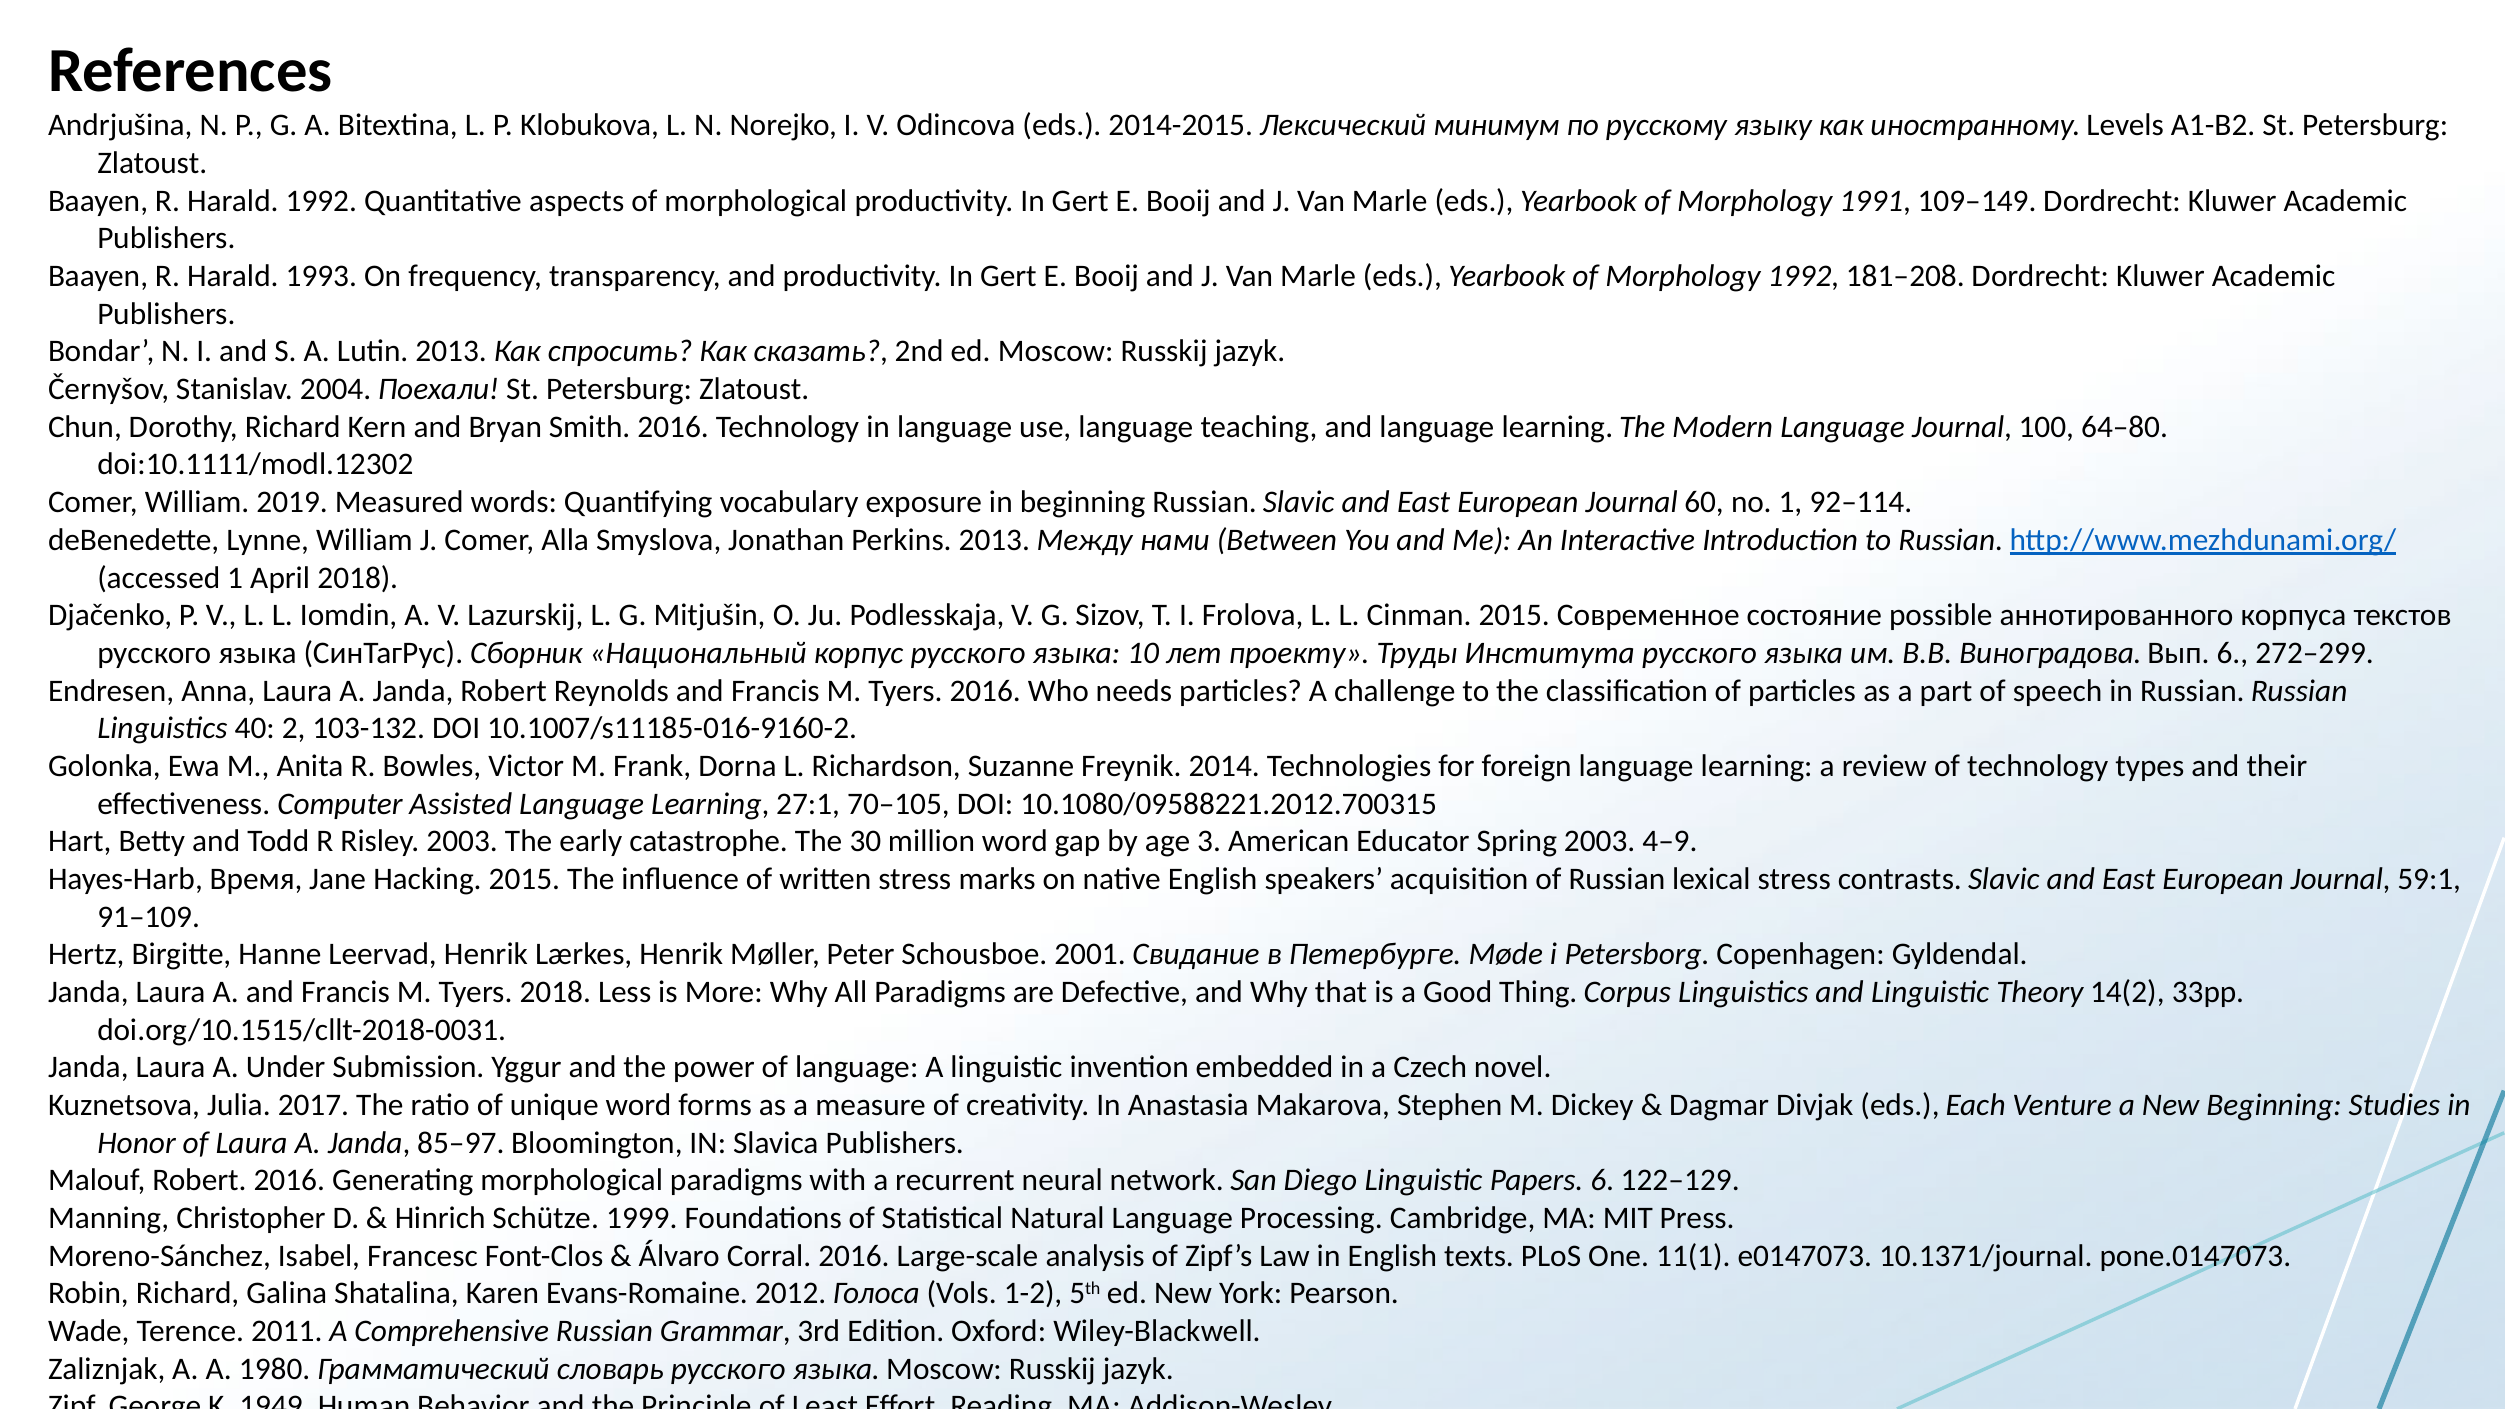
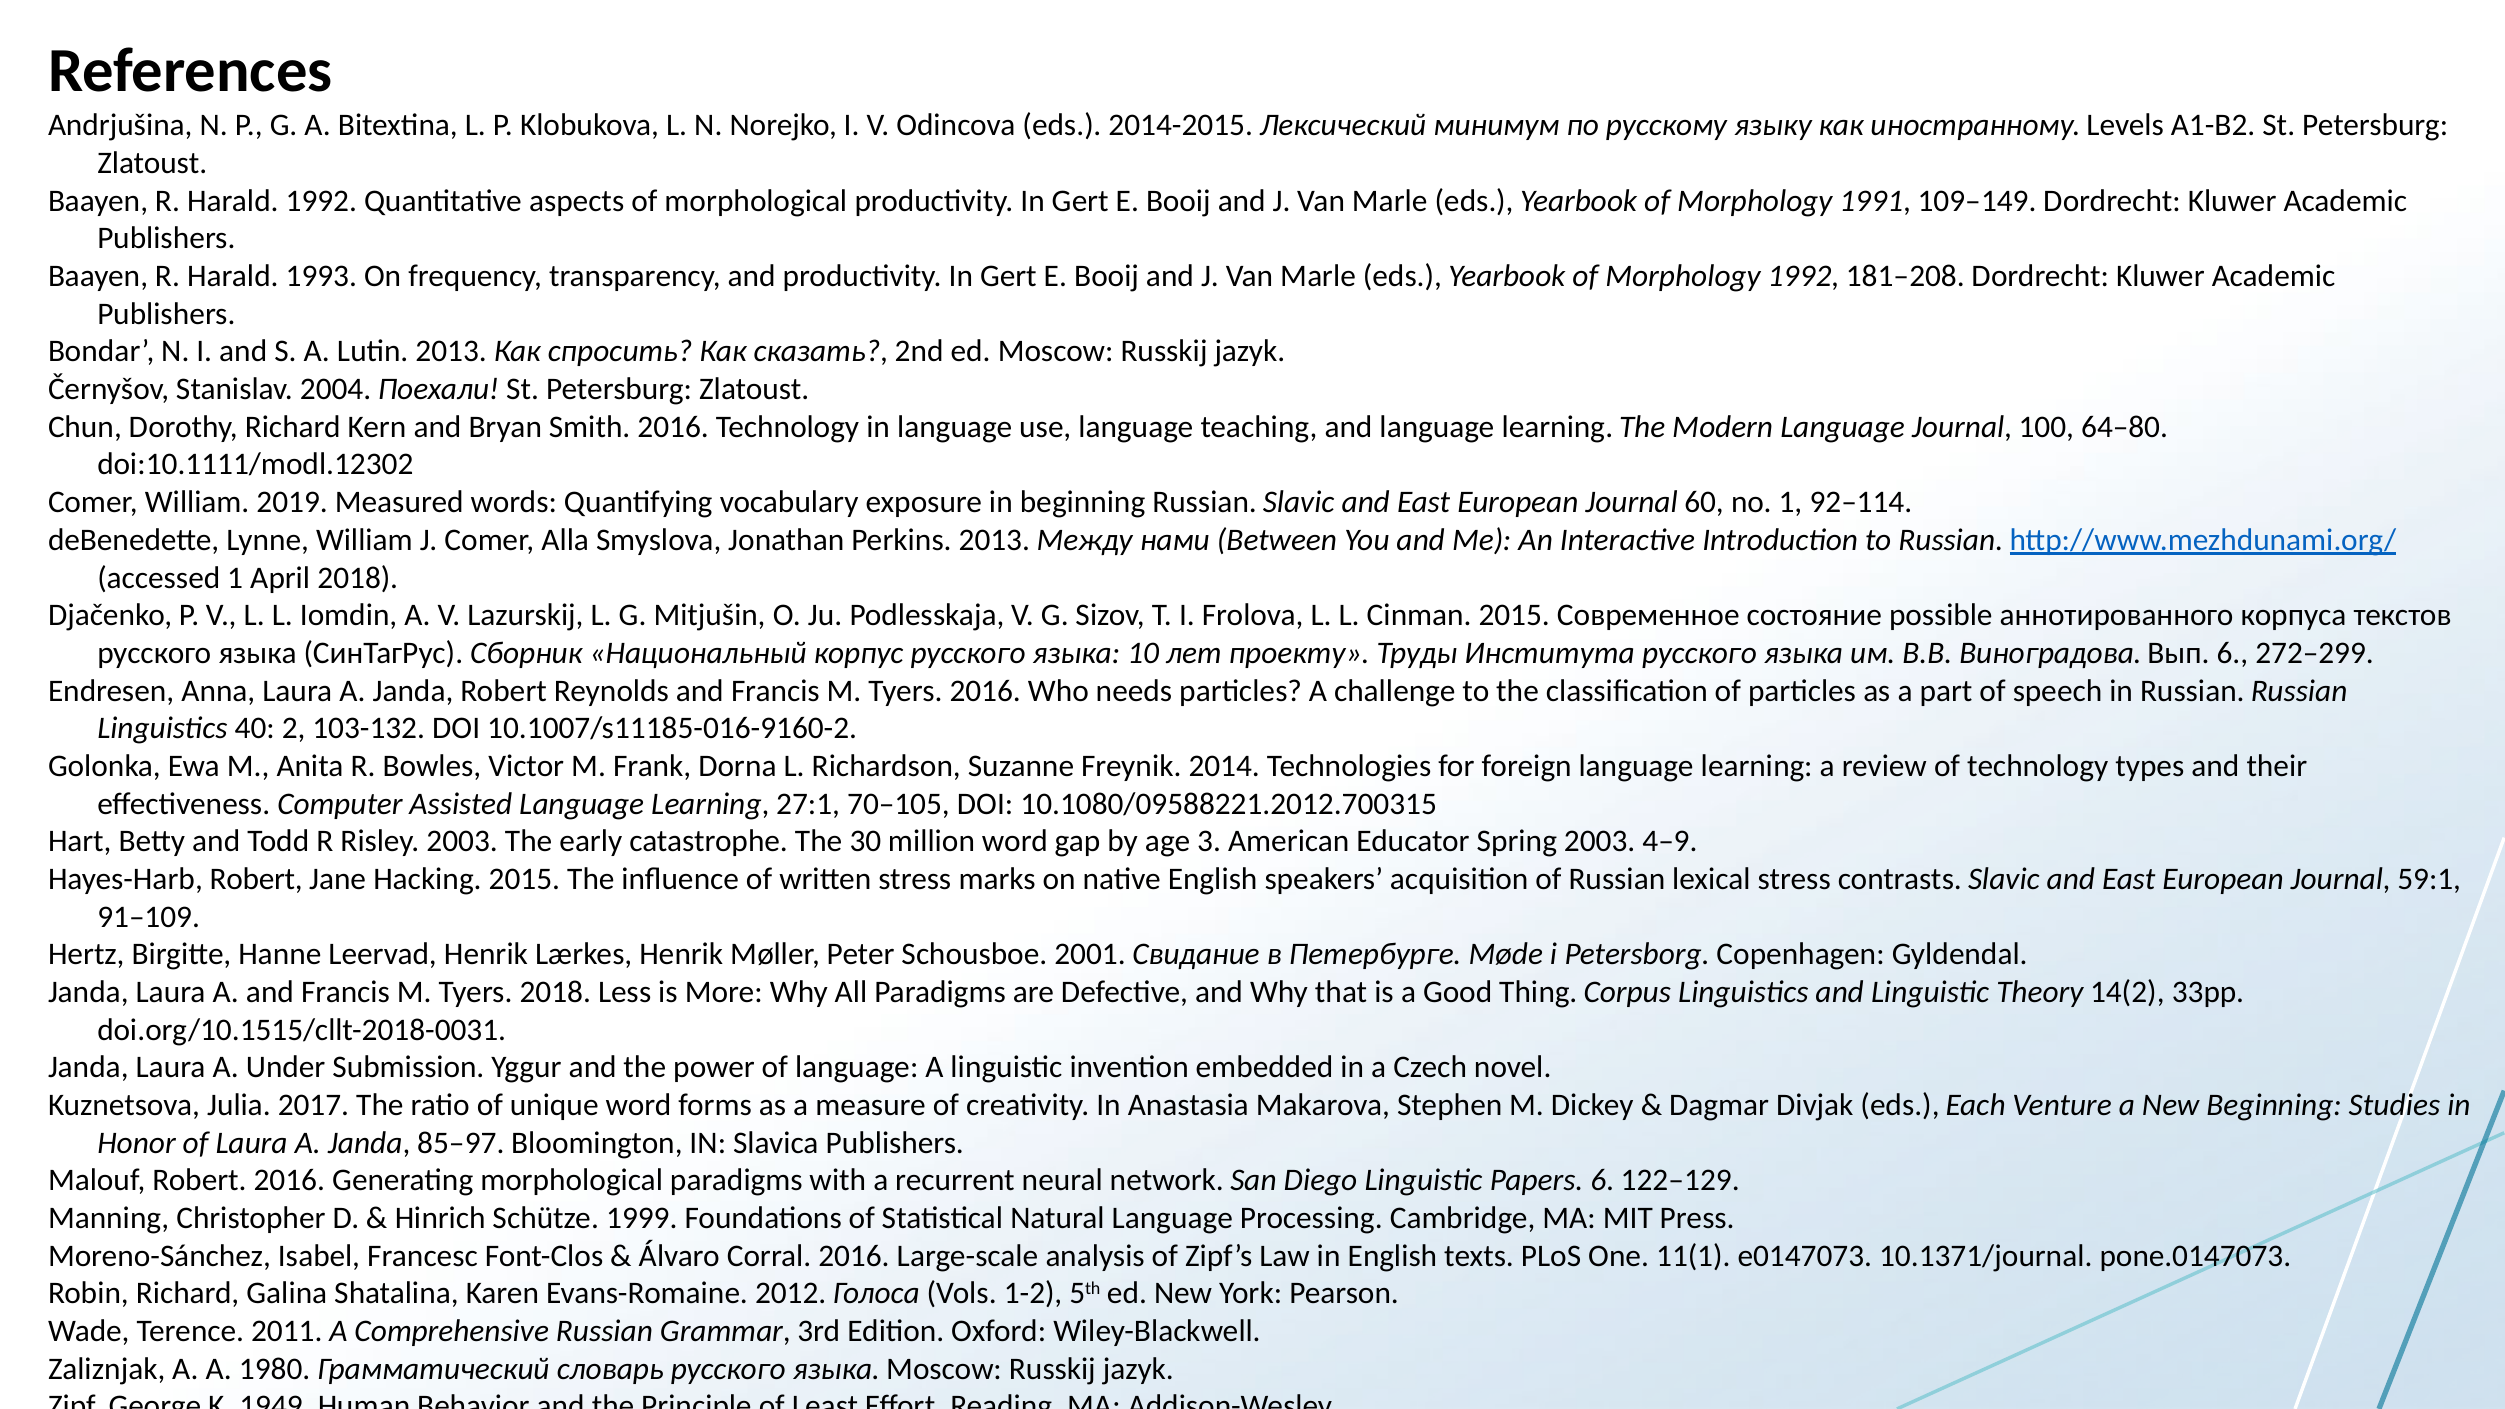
Hayes-Harb Время: Время -> Robert (256, 879)
